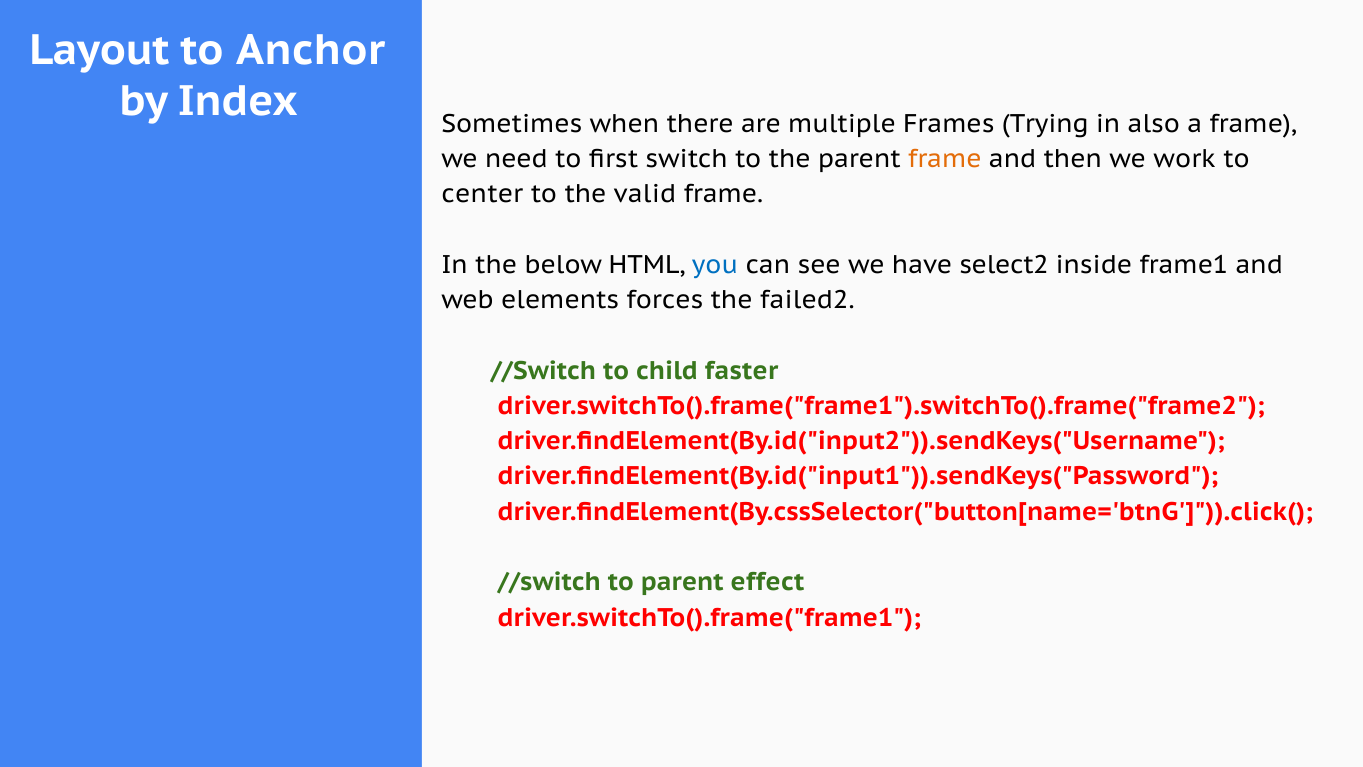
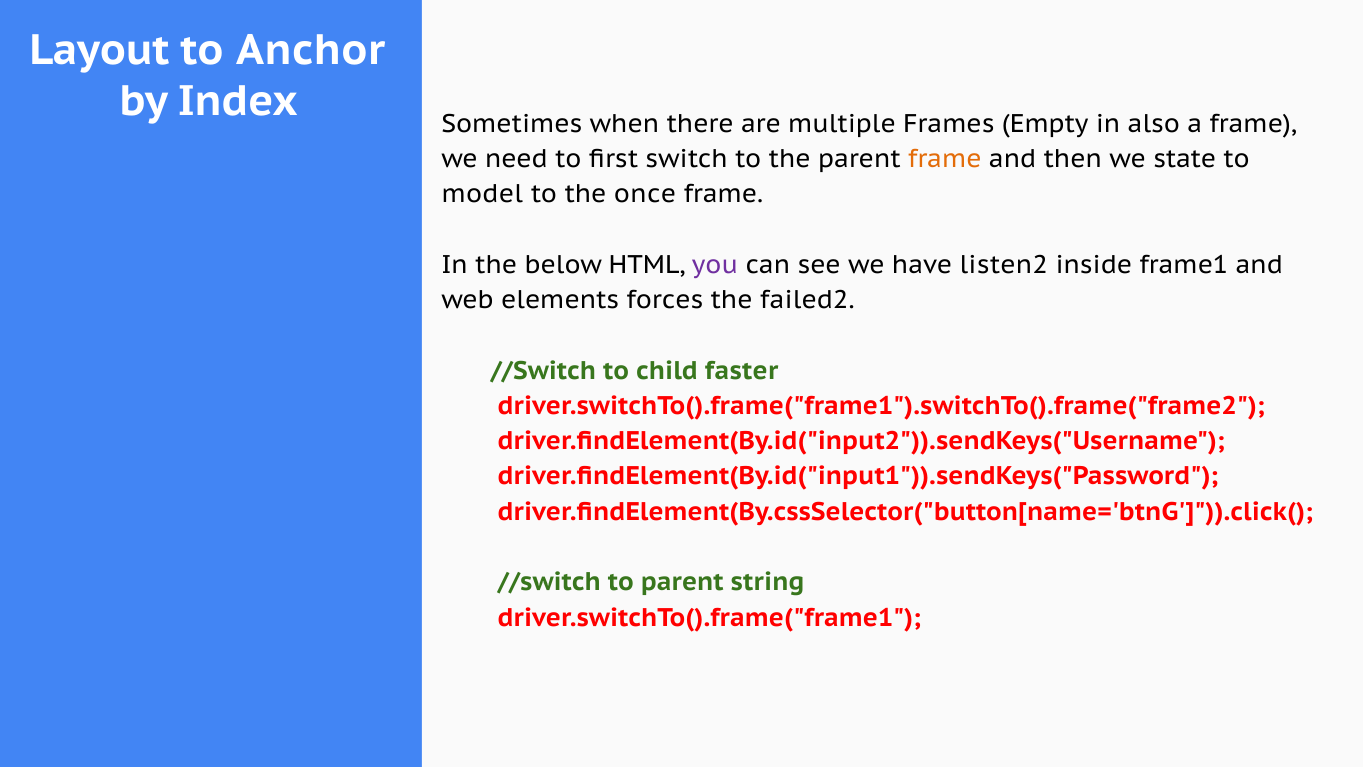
Trying: Trying -> Empty (1045, 124)
work: work -> state (1185, 159)
center: center -> model (482, 194)
valid: valid -> once (645, 194)
you colour: blue -> purple (715, 265)
select2: select2 -> listen2 (1004, 265)
effect: effect -> string (768, 582)
